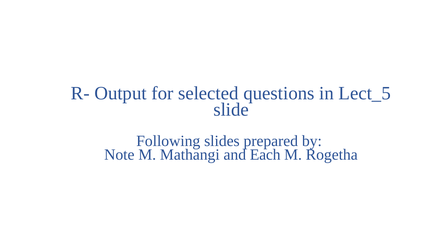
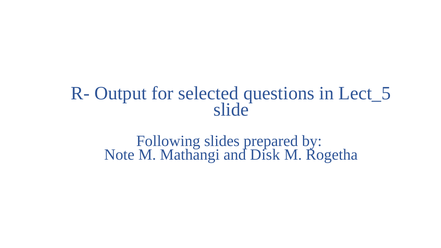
Each: Each -> Disk (265, 155)
